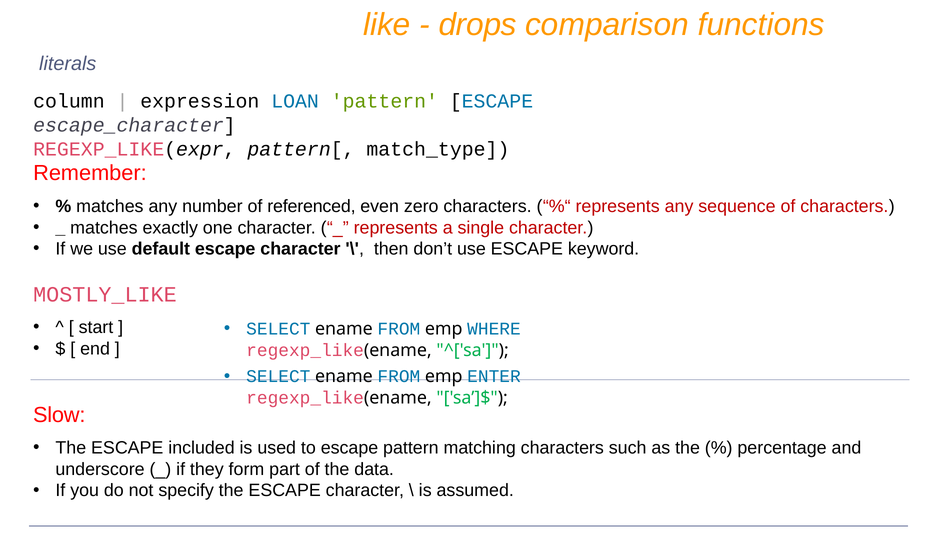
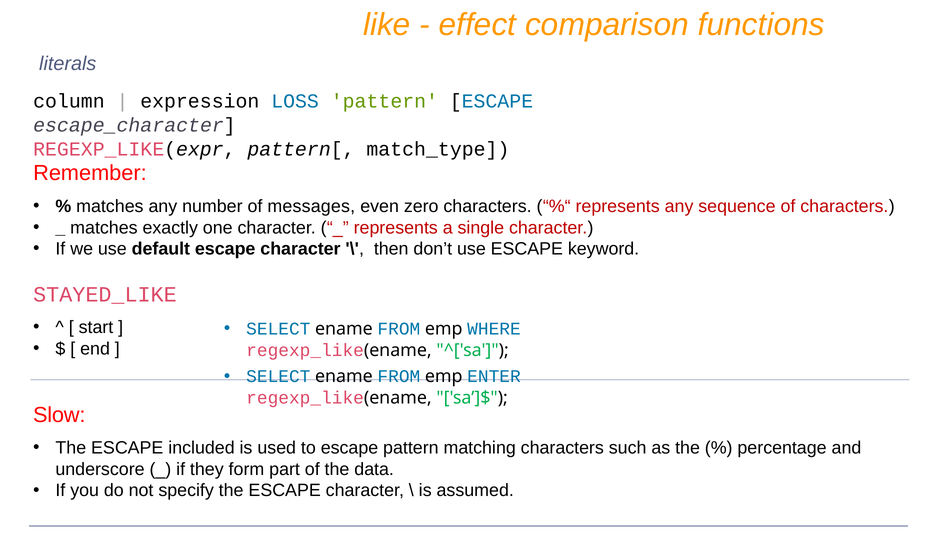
drops: drops -> effect (477, 25)
LOAN: LOAN -> LOSS (295, 101)
referenced: referenced -> messages (311, 206)
MOSTLY_LIKE: MOSTLY_LIKE -> STAYED_LIKE (105, 294)
